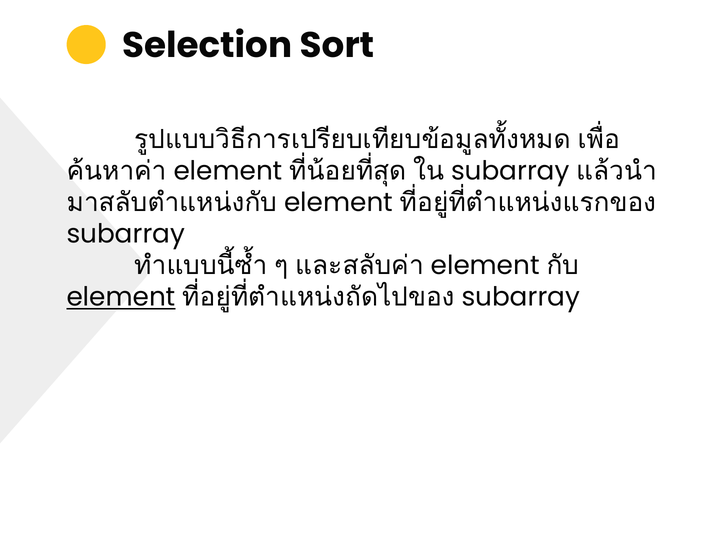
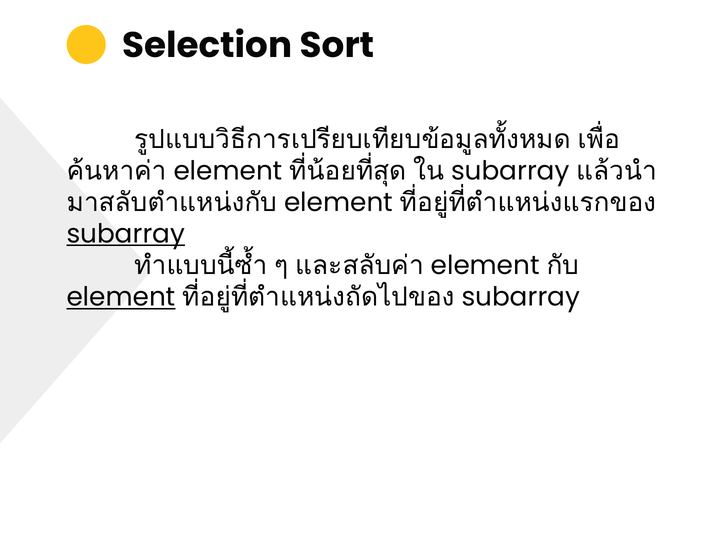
subarray underline: none -> present (126, 234)
